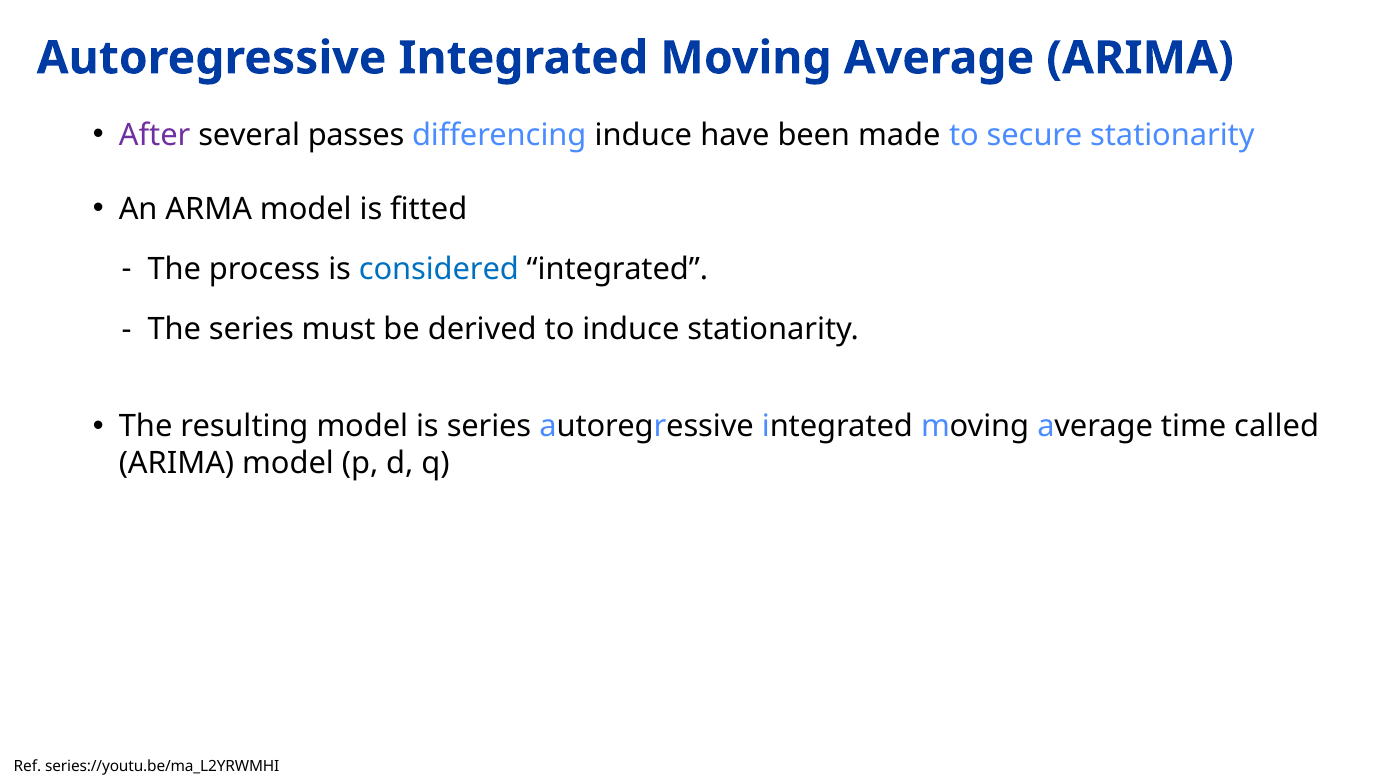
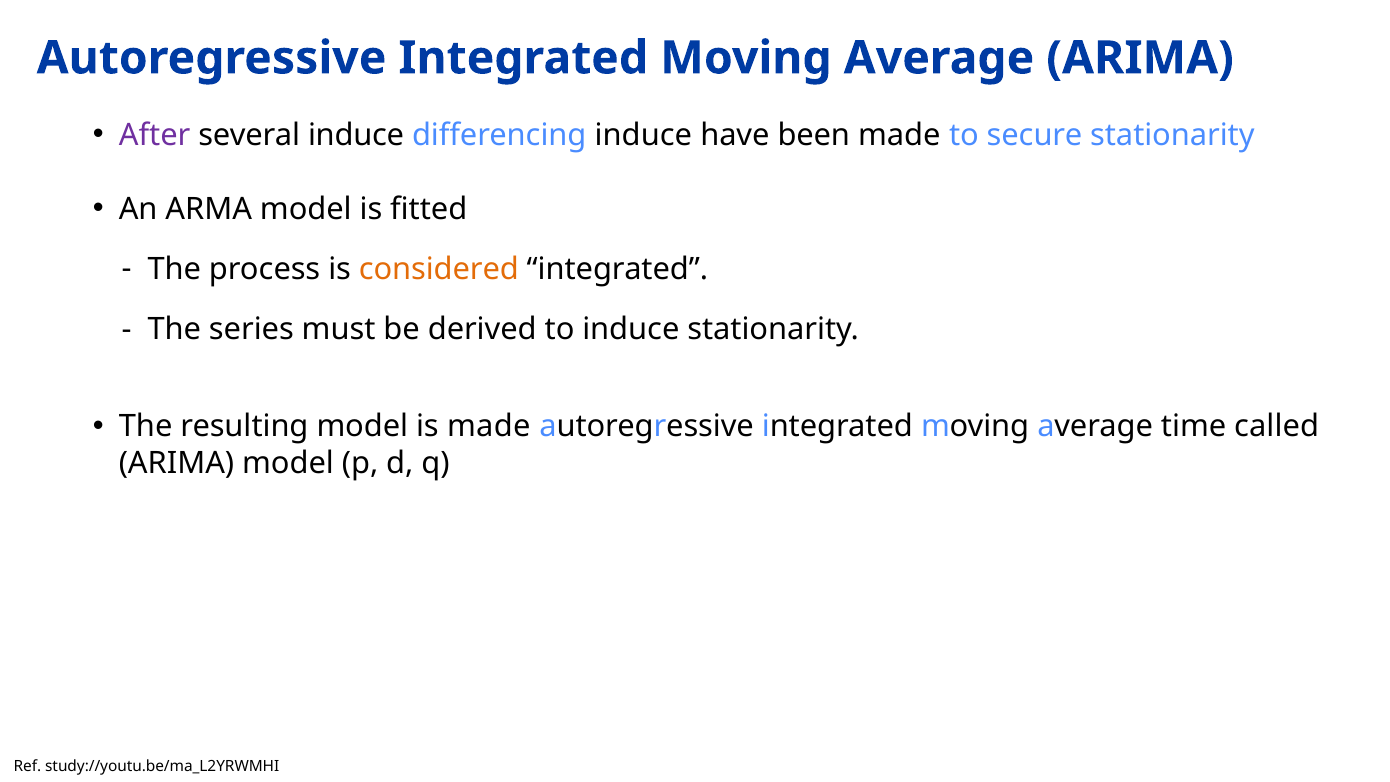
several passes: passes -> induce (356, 135)
considered colour: blue -> orange (439, 269)
is series: series -> made (489, 427)
series://youtu.be/ma_L2YRWMHI: series://youtu.be/ma_L2YRWMHI -> study://youtu.be/ma_L2YRWMHI (162, 766)
